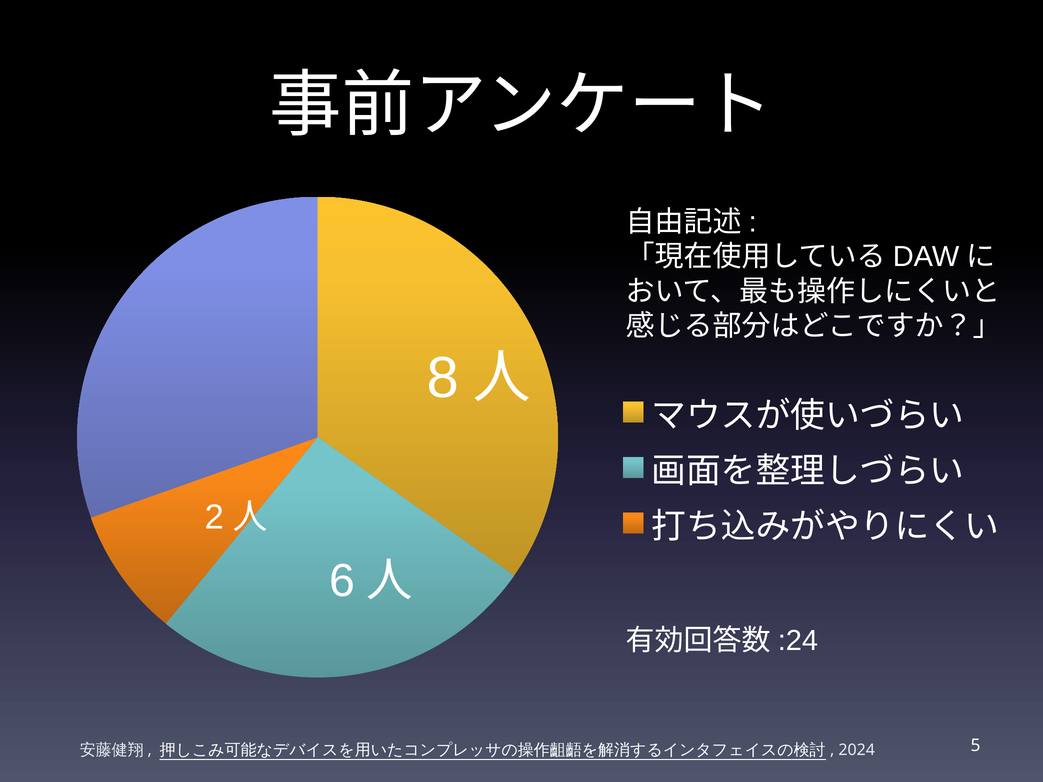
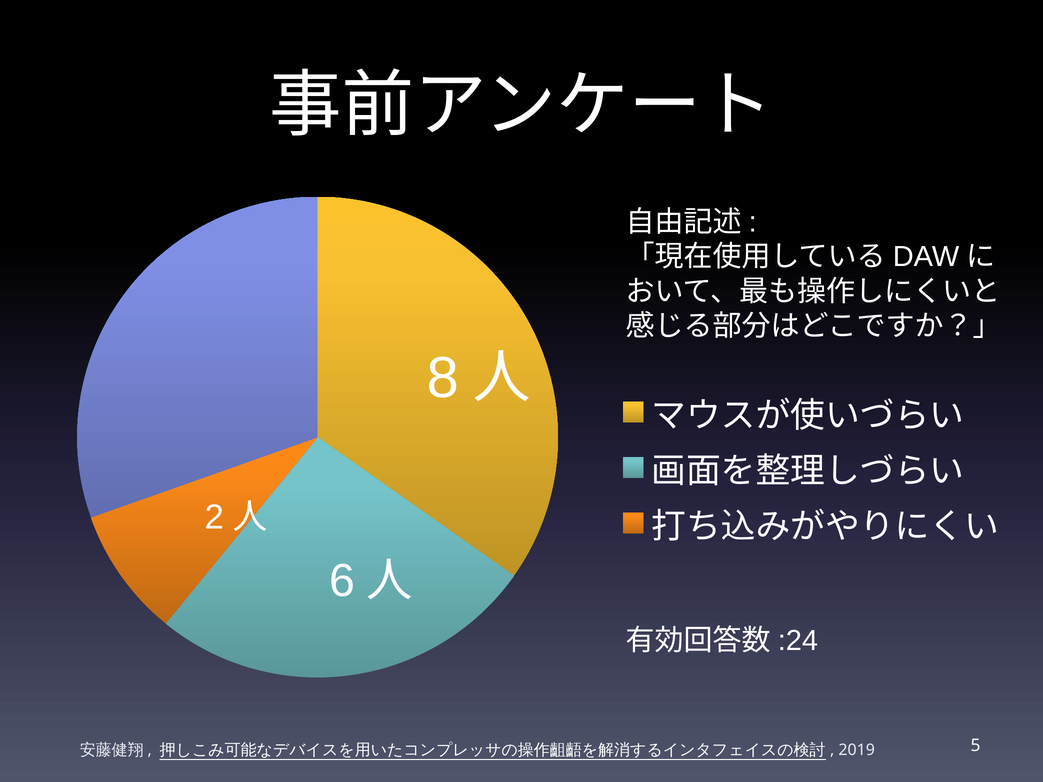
2024: 2024 -> 2019 (857, 750)
